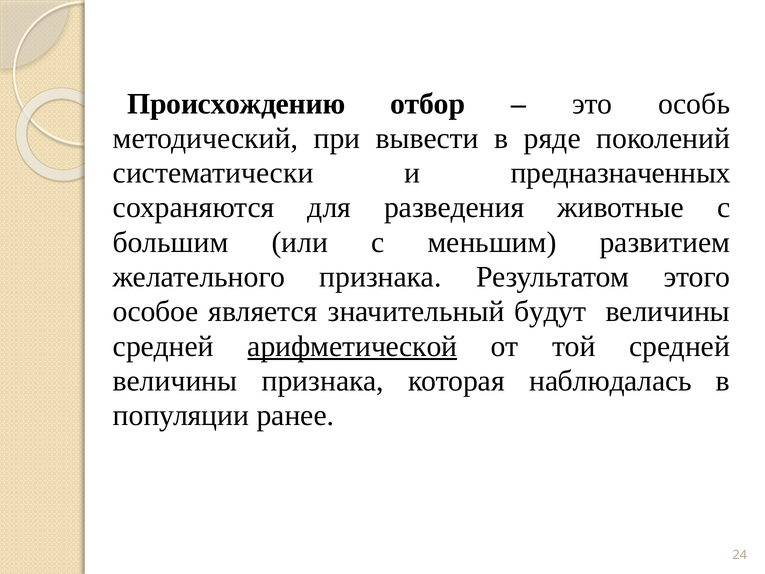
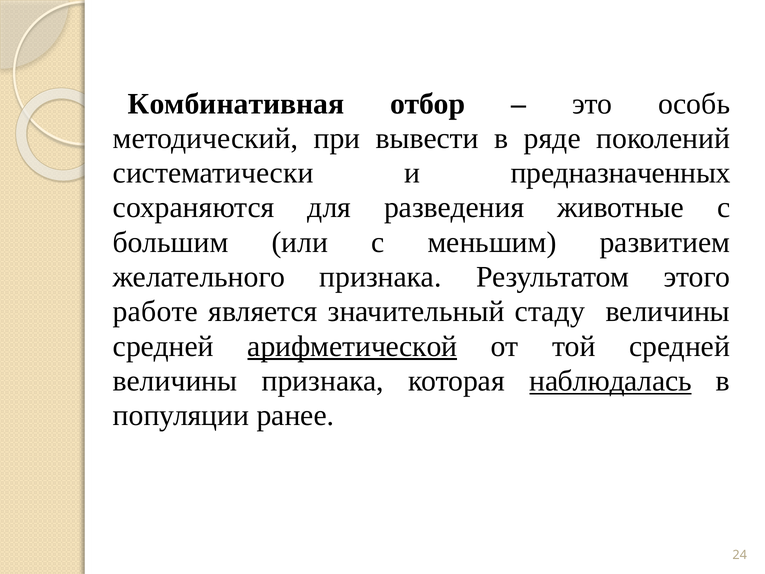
Происхождению: Происхождению -> Комбинативная (236, 104)
особое: особое -> работе (155, 311)
будут: будут -> стаду (550, 311)
наблюдалась underline: none -> present (610, 381)
